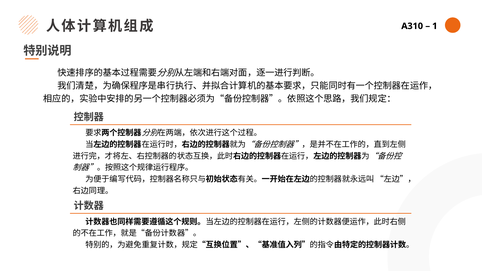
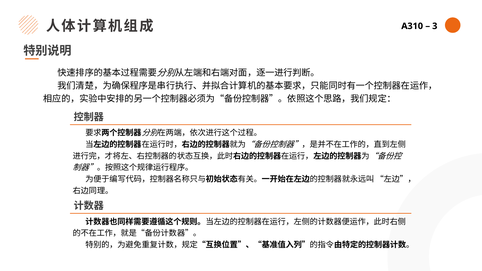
1: 1 -> 3 (435, 26)
